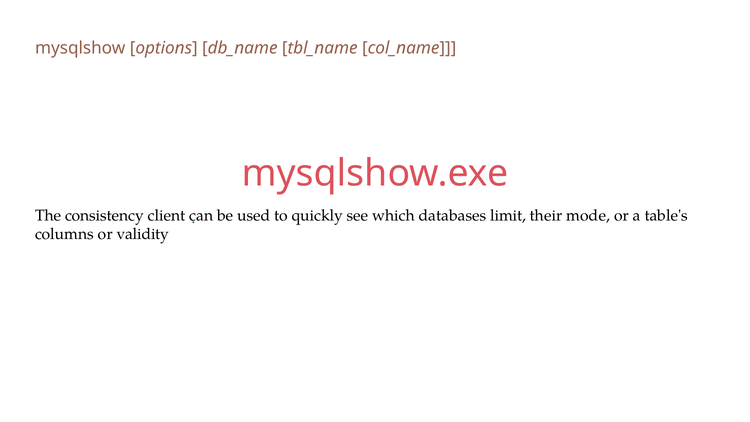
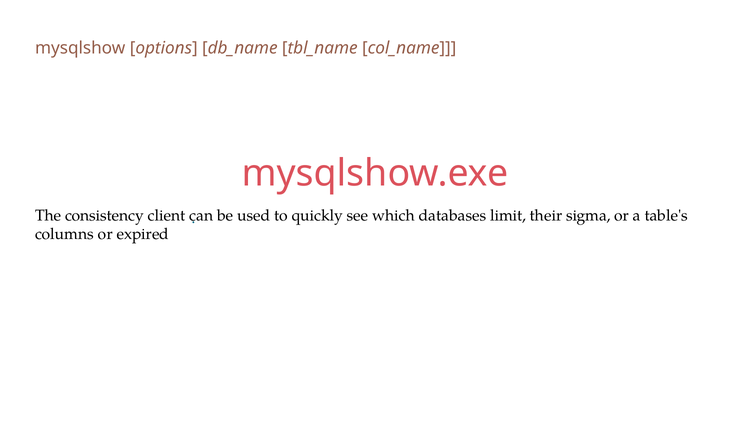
mode: mode -> sigma (588, 215)
validity: validity -> expired (143, 234)
